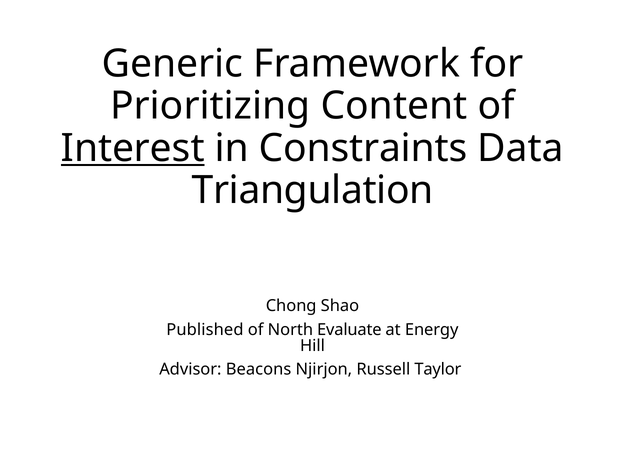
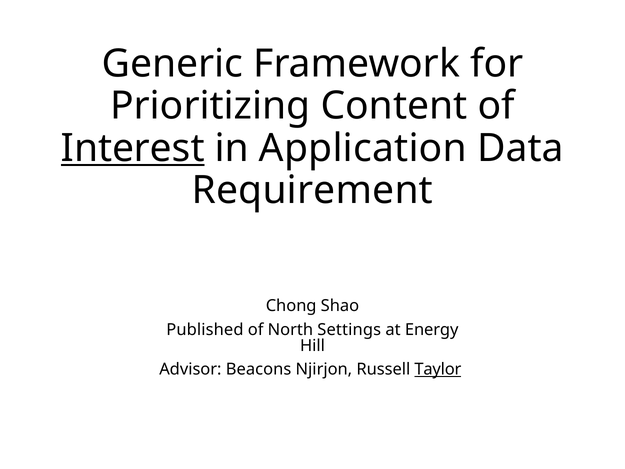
Constraints: Constraints -> Application (363, 148)
Triangulation: Triangulation -> Requirement (312, 190)
Evaluate: Evaluate -> Settings (349, 329)
Taylor underline: none -> present (438, 369)
